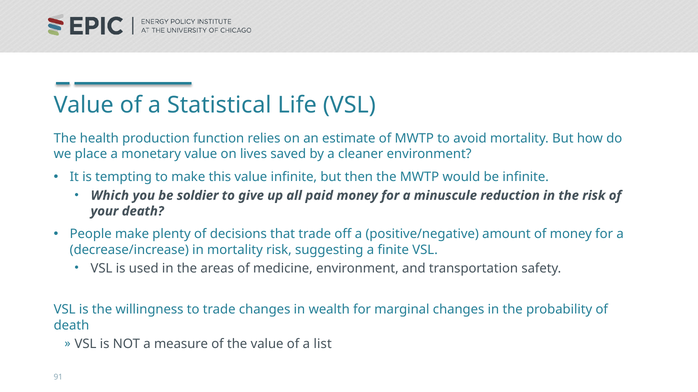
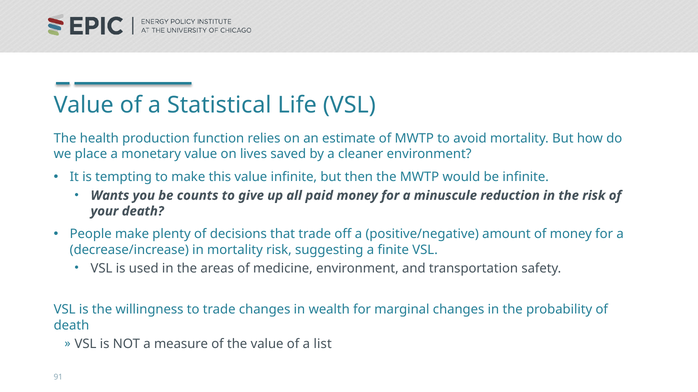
Which: Which -> Wants (110, 196)
soldier: soldier -> counts (198, 196)
